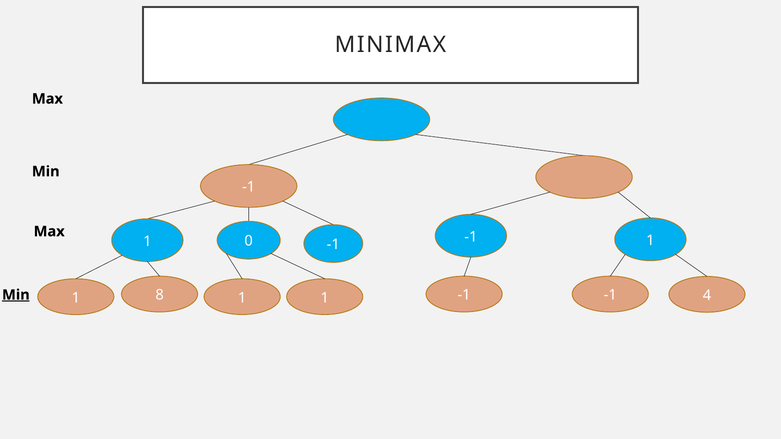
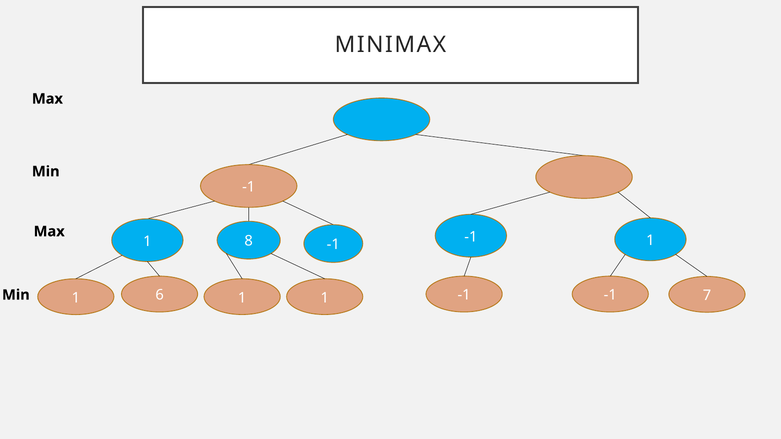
0: 0 -> 8 (249, 241)
4: 4 -> 7 (707, 296)
Min underline: present -> none (16, 295)
8: 8 -> 6 (160, 295)
